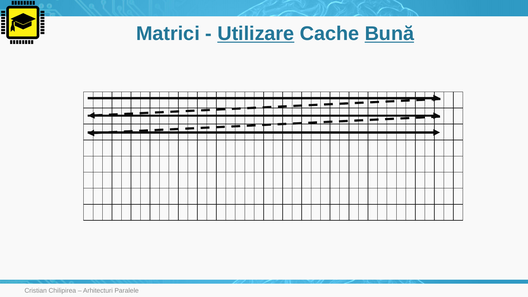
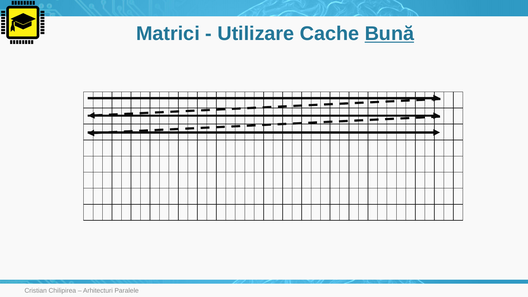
Utilizare underline: present -> none (256, 34)
